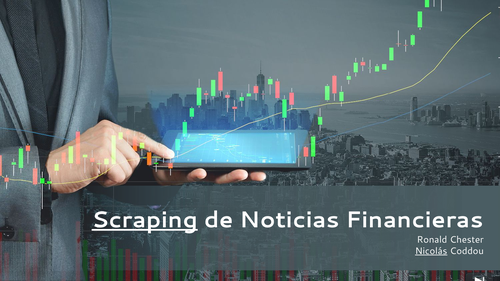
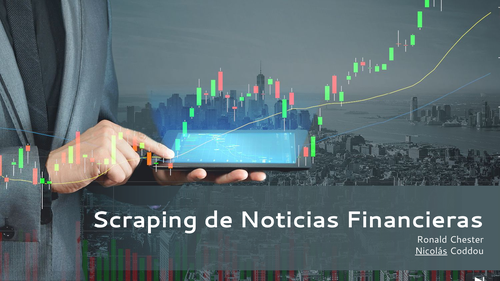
Scraping underline: present -> none (145, 220)
